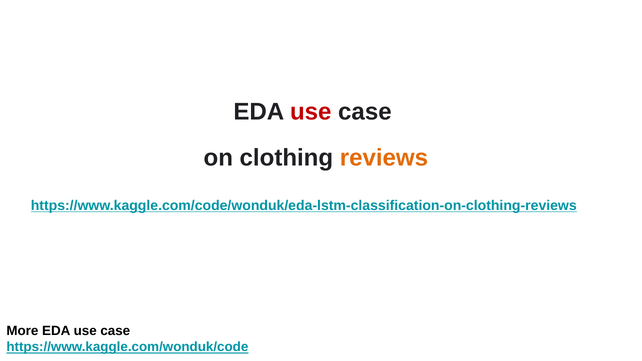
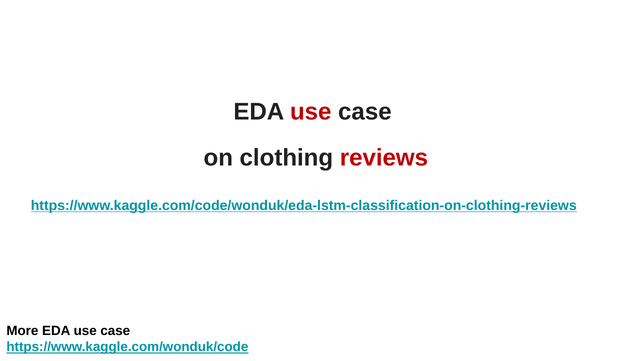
reviews colour: orange -> red (384, 158)
